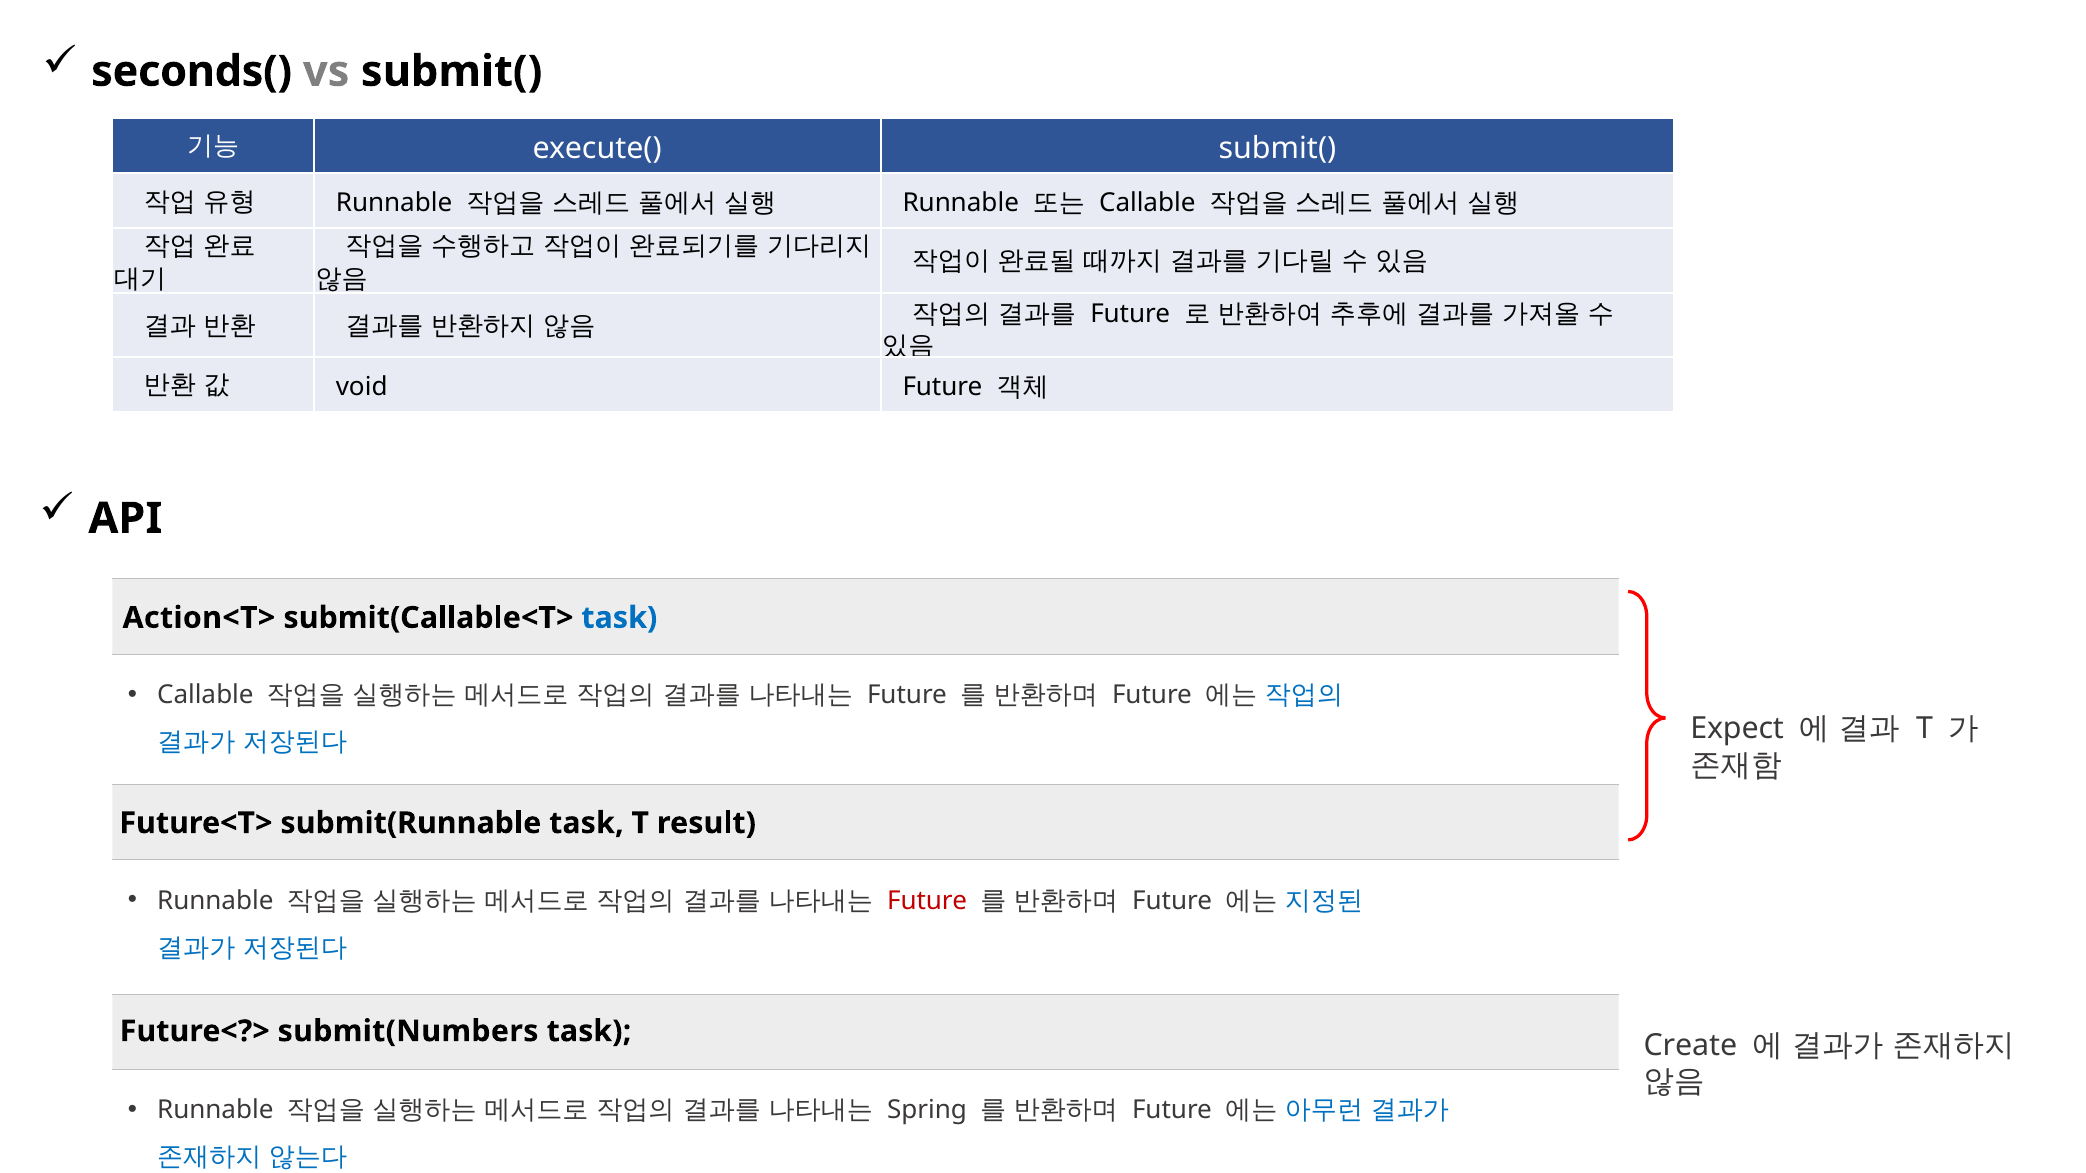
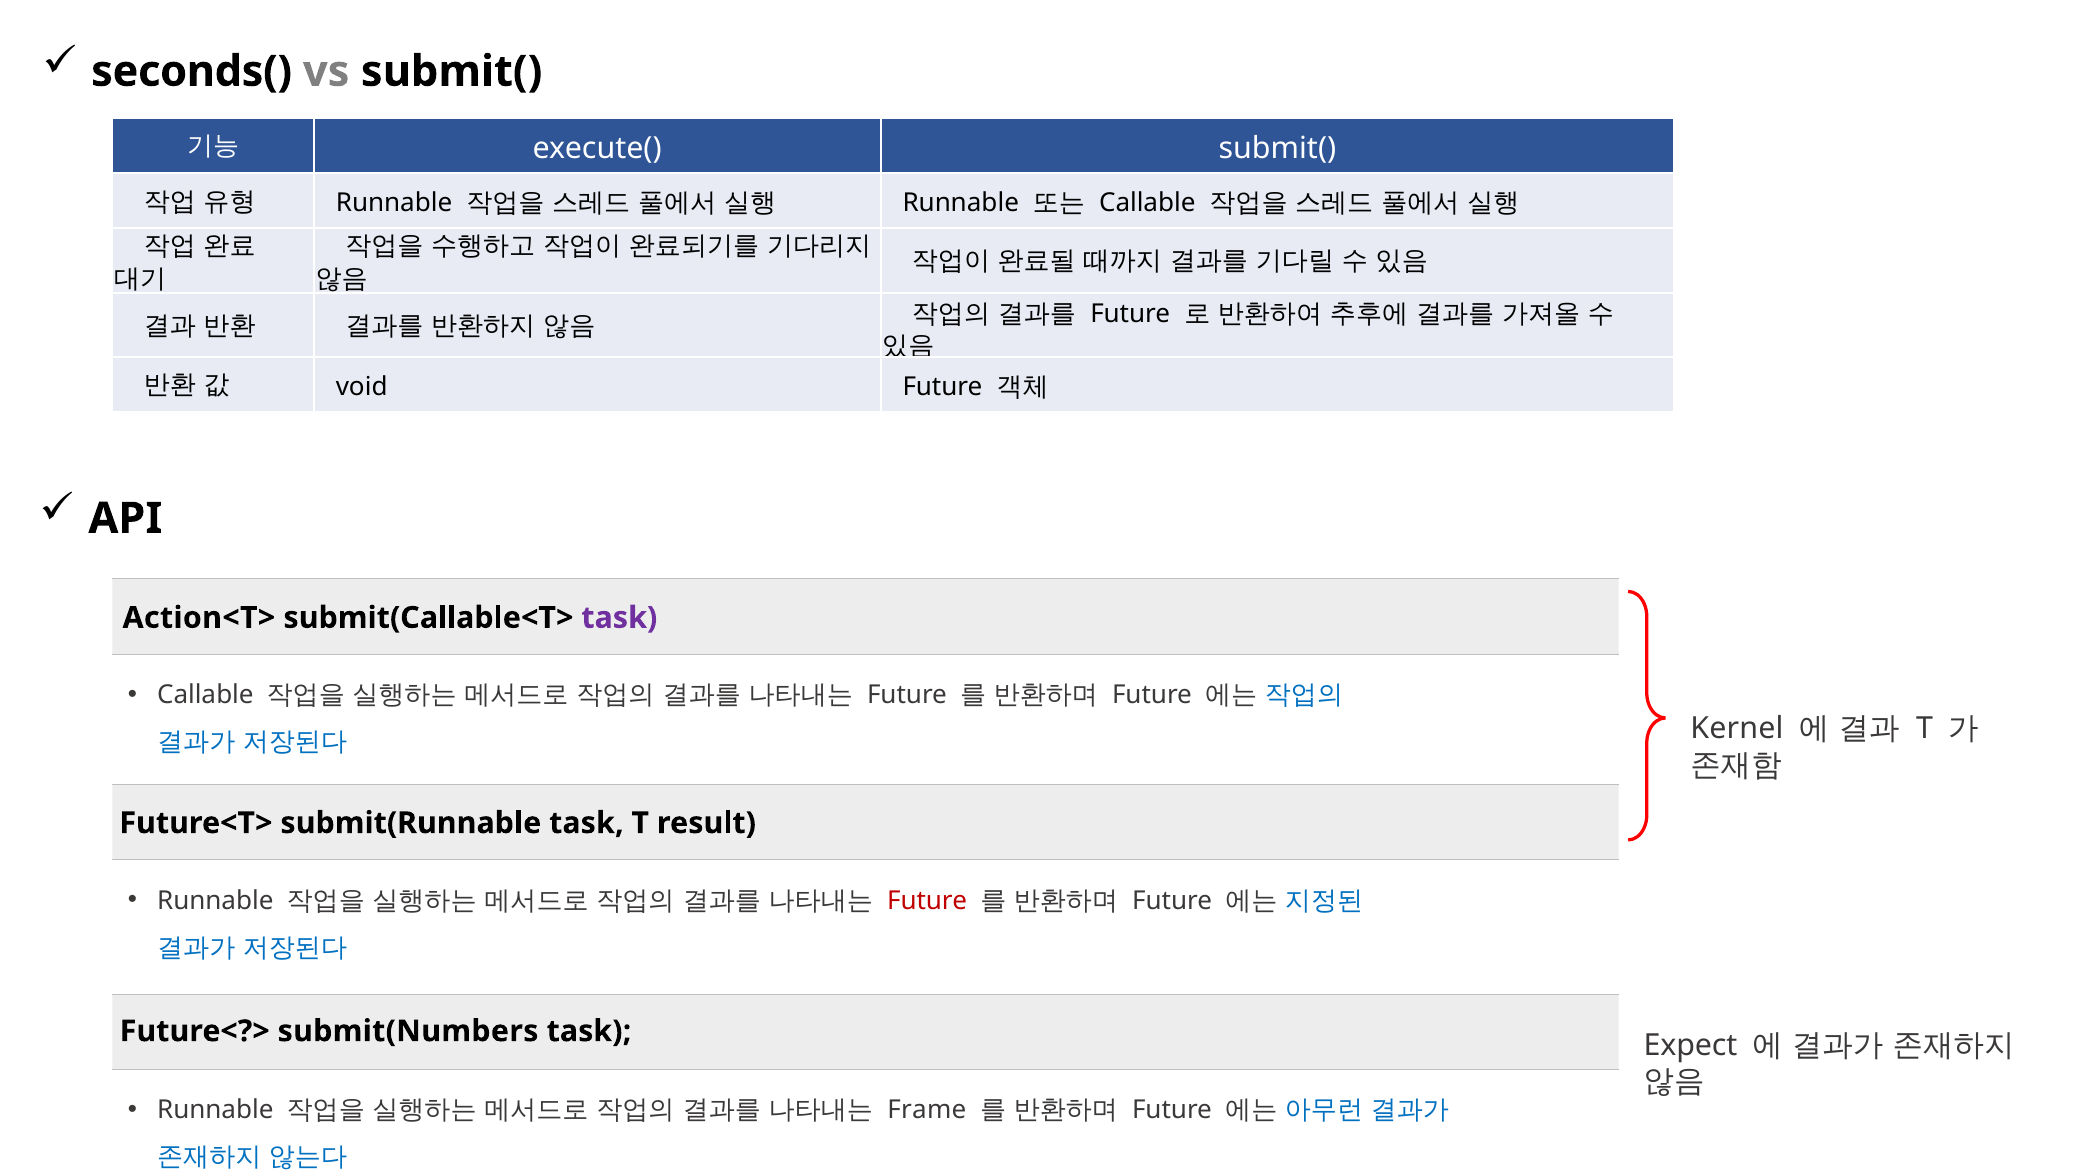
task colour: blue -> purple (619, 618)
Expect: Expect -> Kernel (1737, 729)
Create: Create -> Expect (1690, 1045)
Spring: Spring -> Frame (927, 1111)
